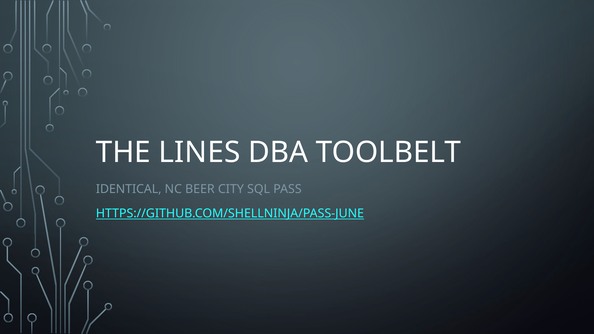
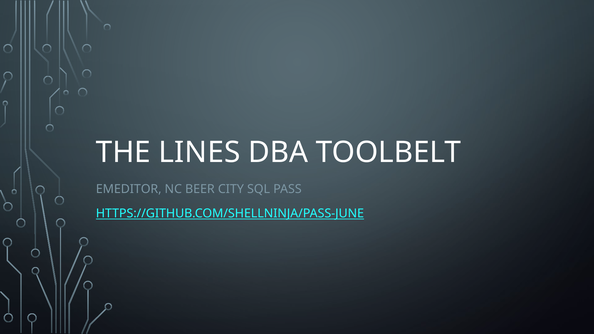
IDENTICAL: IDENTICAL -> EMEDITOR (129, 189)
